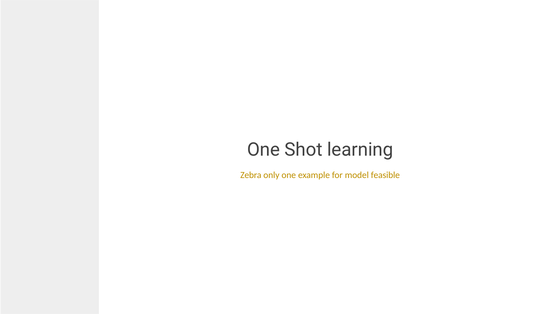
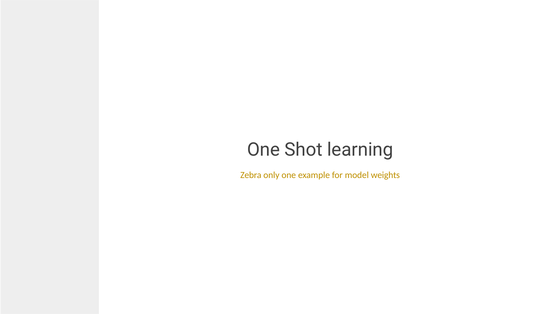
feasible: feasible -> weights (385, 175)
